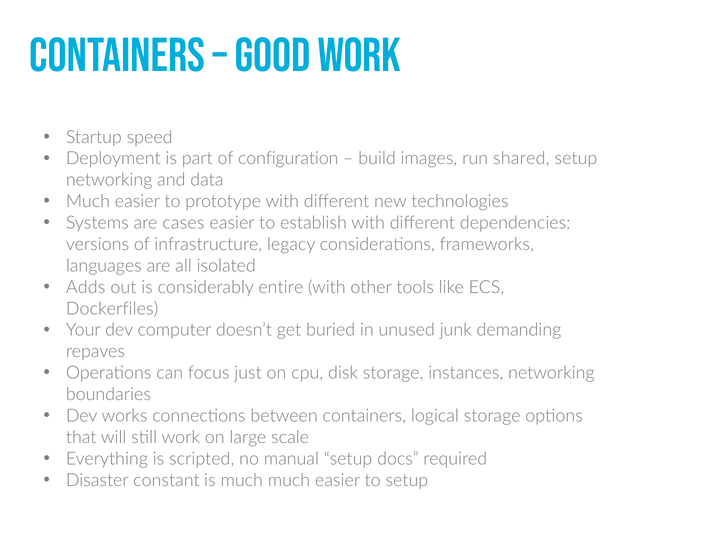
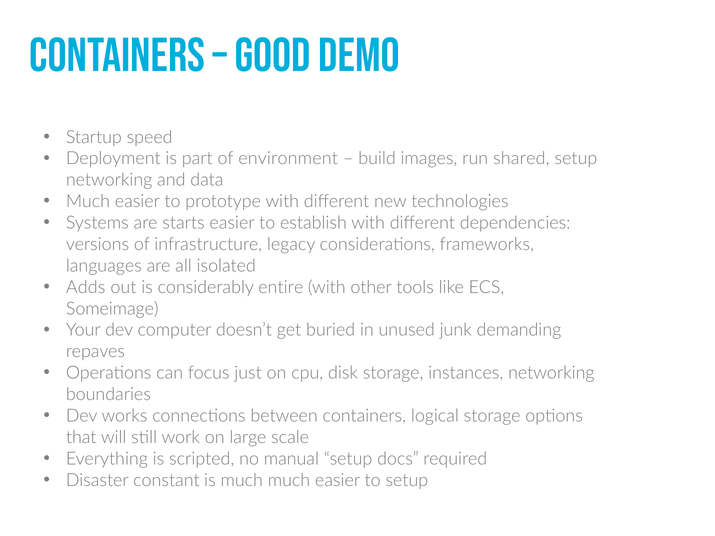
Good Work: Work -> Demo (359, 56)
configuration: configuration -> environment (288, 159)
cases: cases -> starts (183, 223)
Dockerfiles: Dockerfiles -> Someimage (112, 309)
